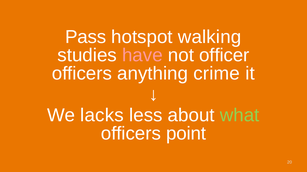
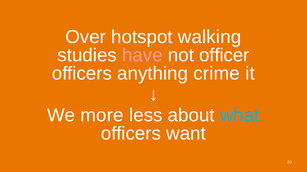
Pass: Pass -> Over (86, 37)
lacks: lacks -> more (102, 116)
what colour: light green -> light blue (240, 116)
point: point -> want (186, 134)
